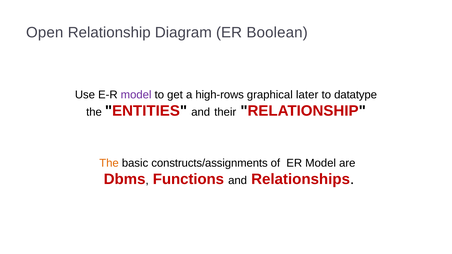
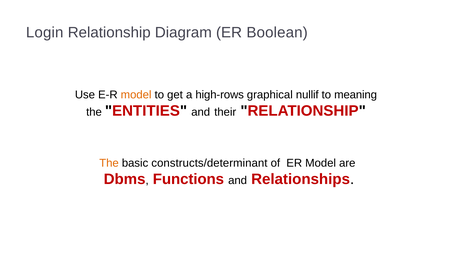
Open: Open -> Login (45, 33)
model colour: purple -> orange (136, 95)
later: later -> nullif (307, 95)
datatype: datatype -> meaning (356, 95)
constructs/assignments: constructs/assignments -> constructs/determinant (209, 163)
